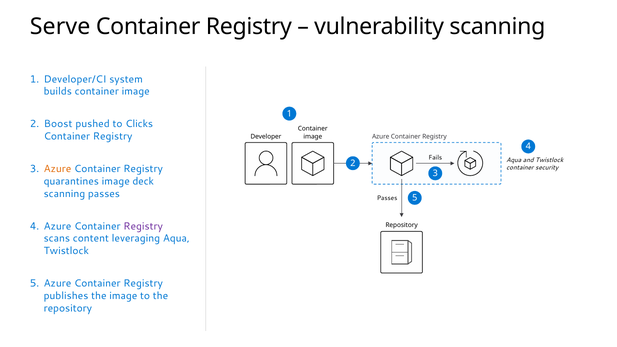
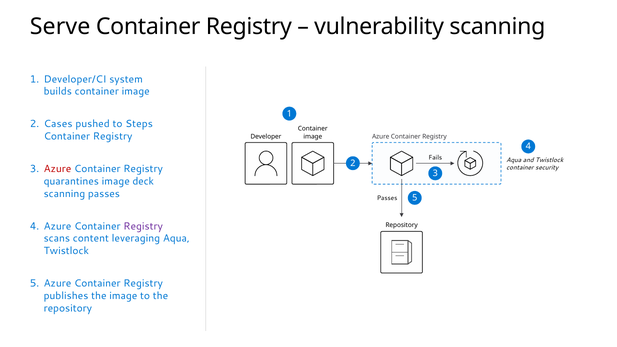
Boost: Boost -> Cases (58, 124)
Clicks: Clicks -> Steps (139, 124)
Azure colour: orange -> red (57, 169)
